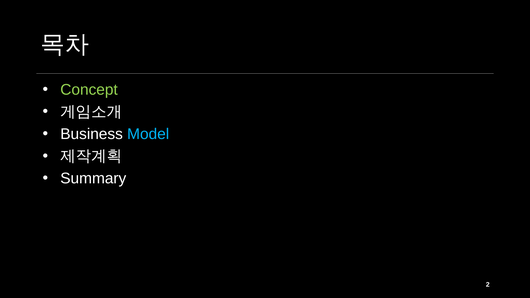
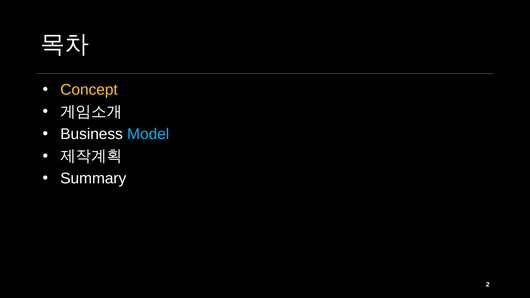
Concept colour: light green -> yellow (89, 90)
